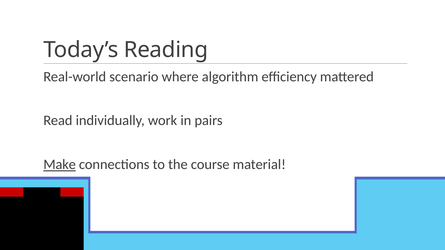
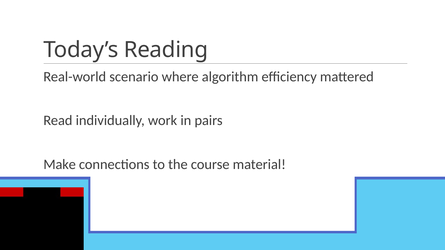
Make underline: present -> none (60, 165)
